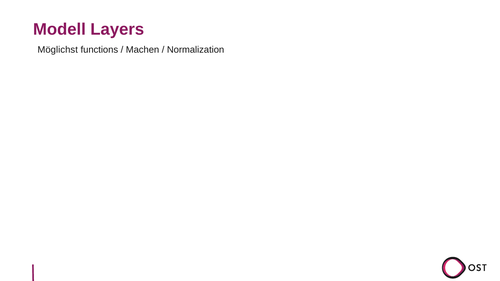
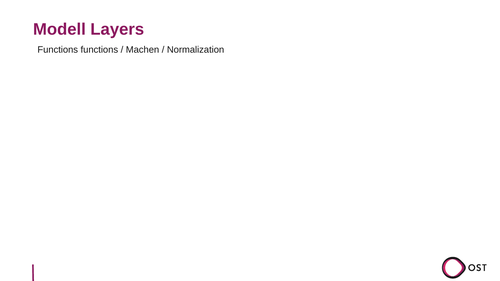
Möglichst: Möglichst -> Functions (58, 50)
